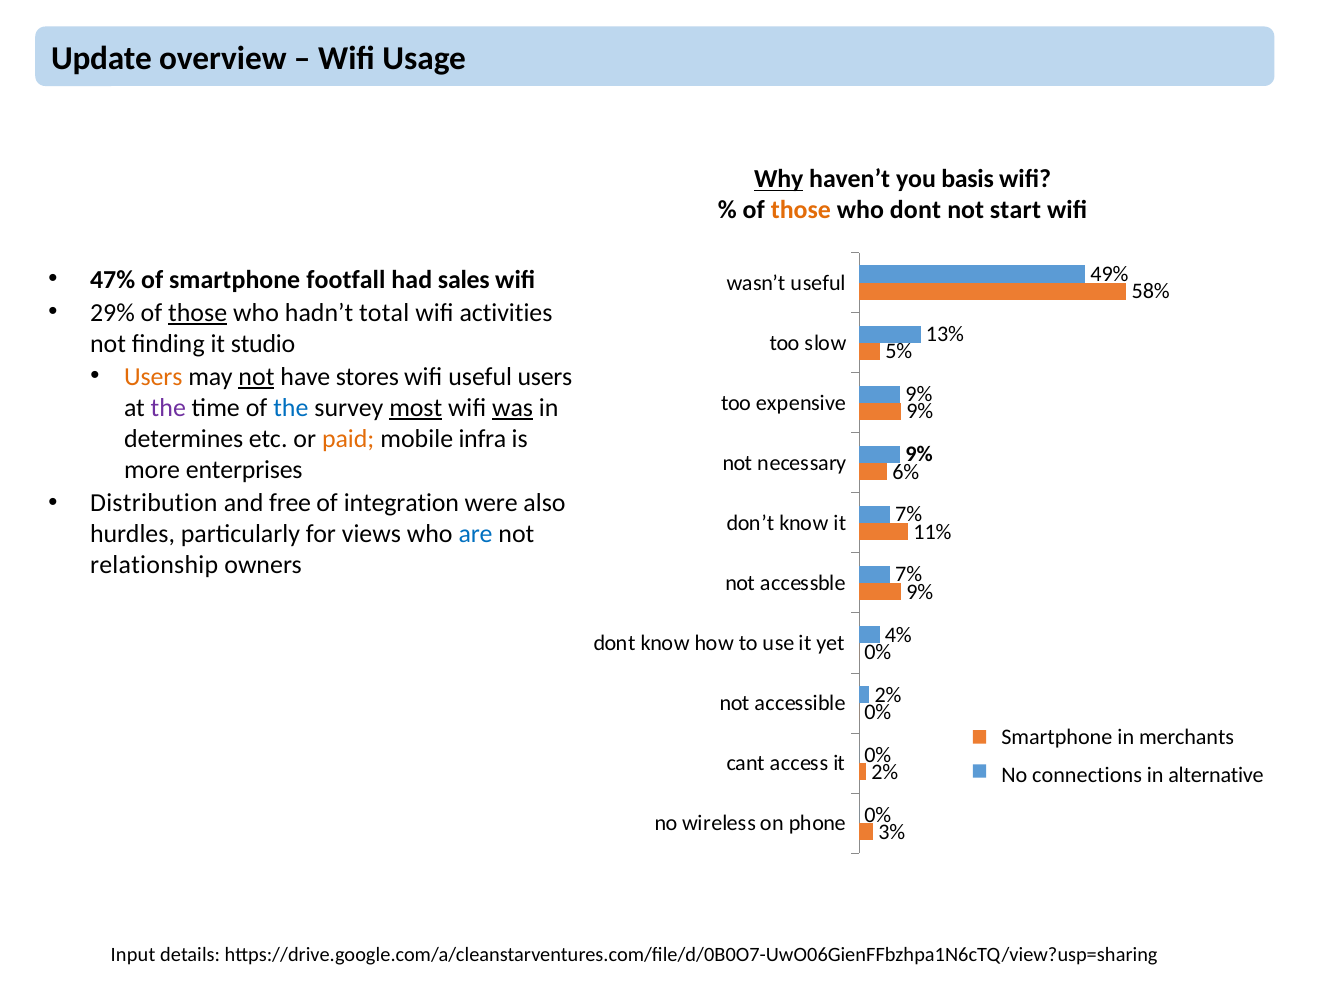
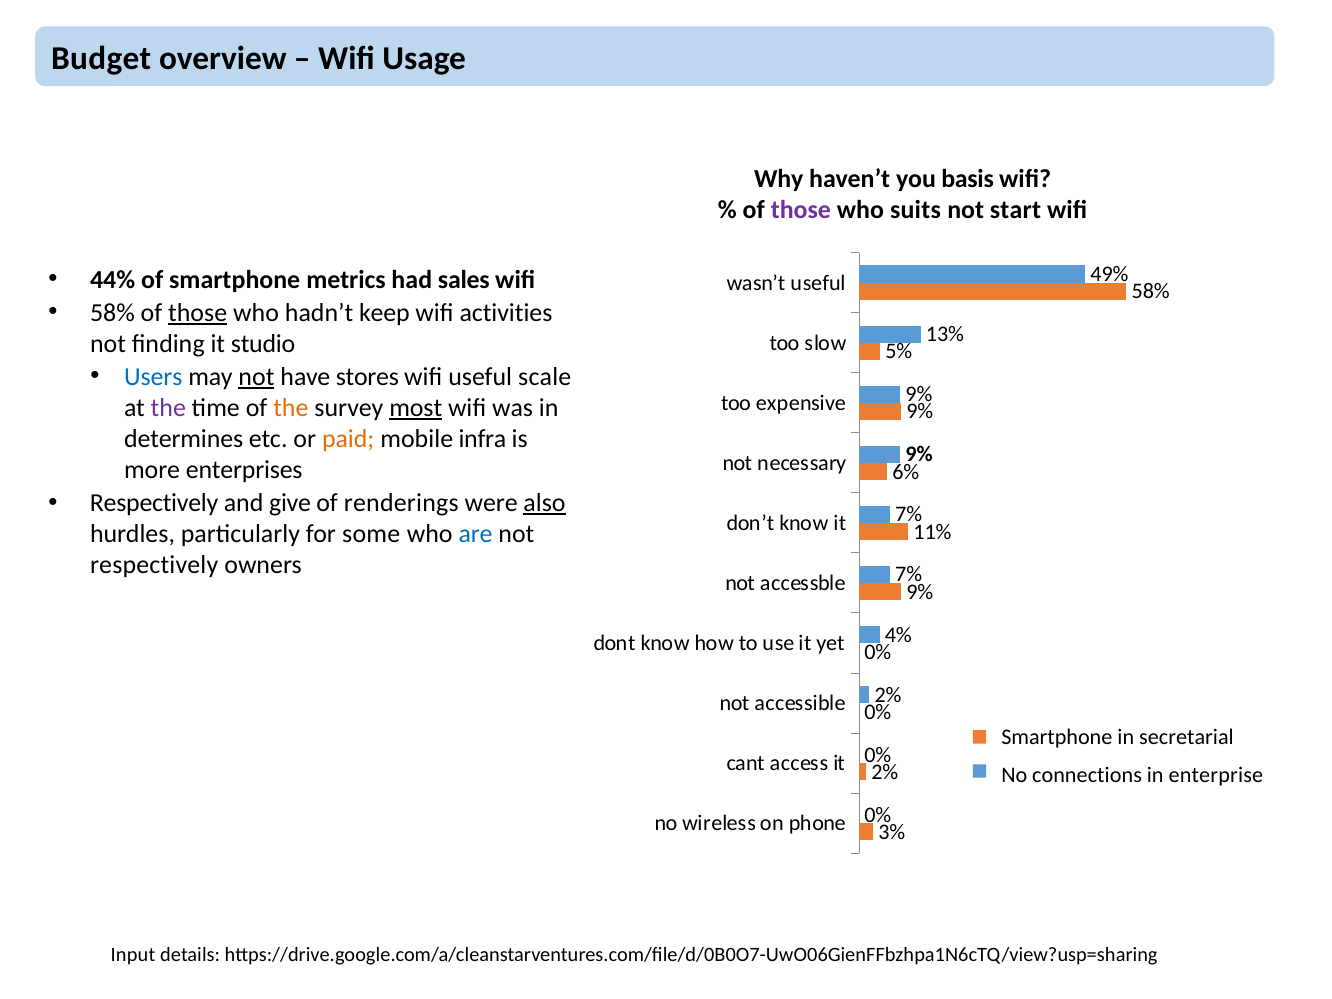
Update: Update -> Budget (101, 59)
Why underline: present -> none (779, 179)
those colour: orange -> purple (801, 210)
who dont: dont -> suits (915, 210)
47%: 47% -> 44% (113, 280)
footfall: footfall -> metrics (346, 280)
29%: 29% -> 58% (112, 313)
total: total -> keep (384, 313)
Users colour: orange -> blue (153, 377)
useful users: users -> scale (545, 377)
the colour: blue -> orange (291, 408)
was underline: present -> none (513, 408)
Distribution: Distribution -> Respectively (154, 503)
free: free -> give (290, 503)
integration: integration -> renderings (401, 503)
also underline: none -> present (545, 503)
views: views -> some (371, 534)
relationship: relationship -> respectively (154, 565)
merchants: merchants -> secretarial (1186, 737)
alternative: alternative -> enterprise (1216, 775)
